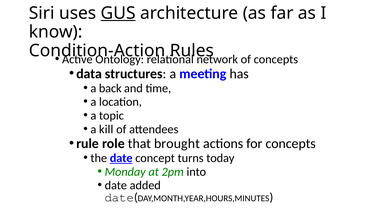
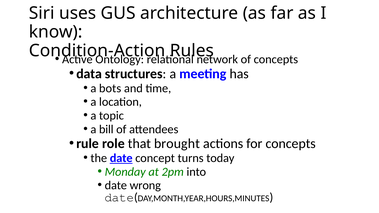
GUS underline: present -> none (118, 13)
back: back -> bots (110, 88)
kill: kill -> bill (106, 129)
added: added -> wrong (145, 186)
